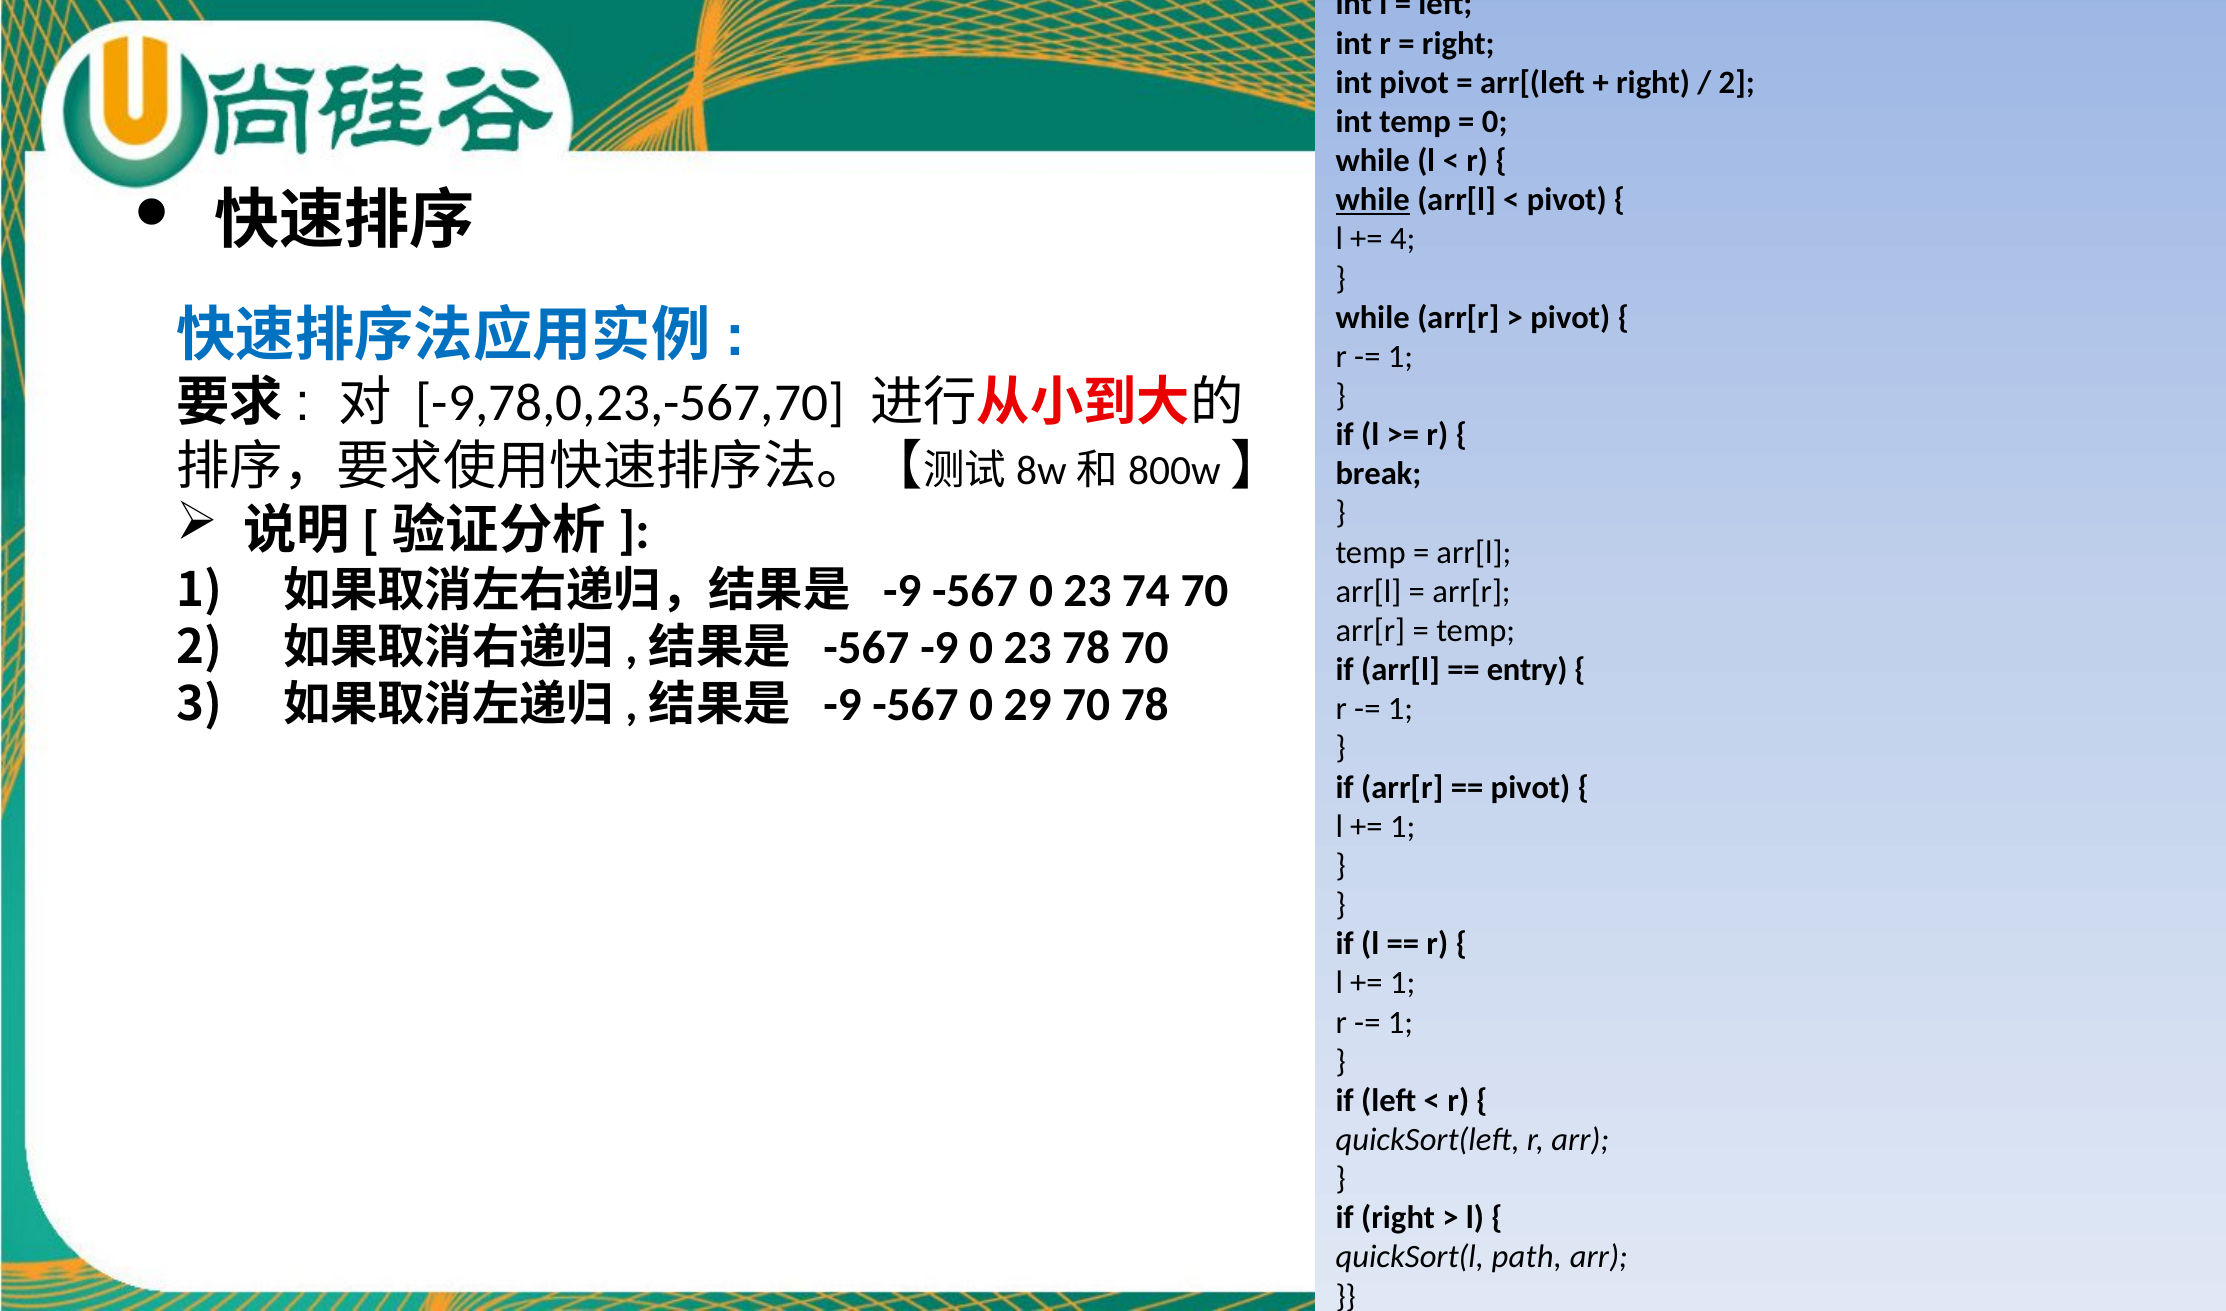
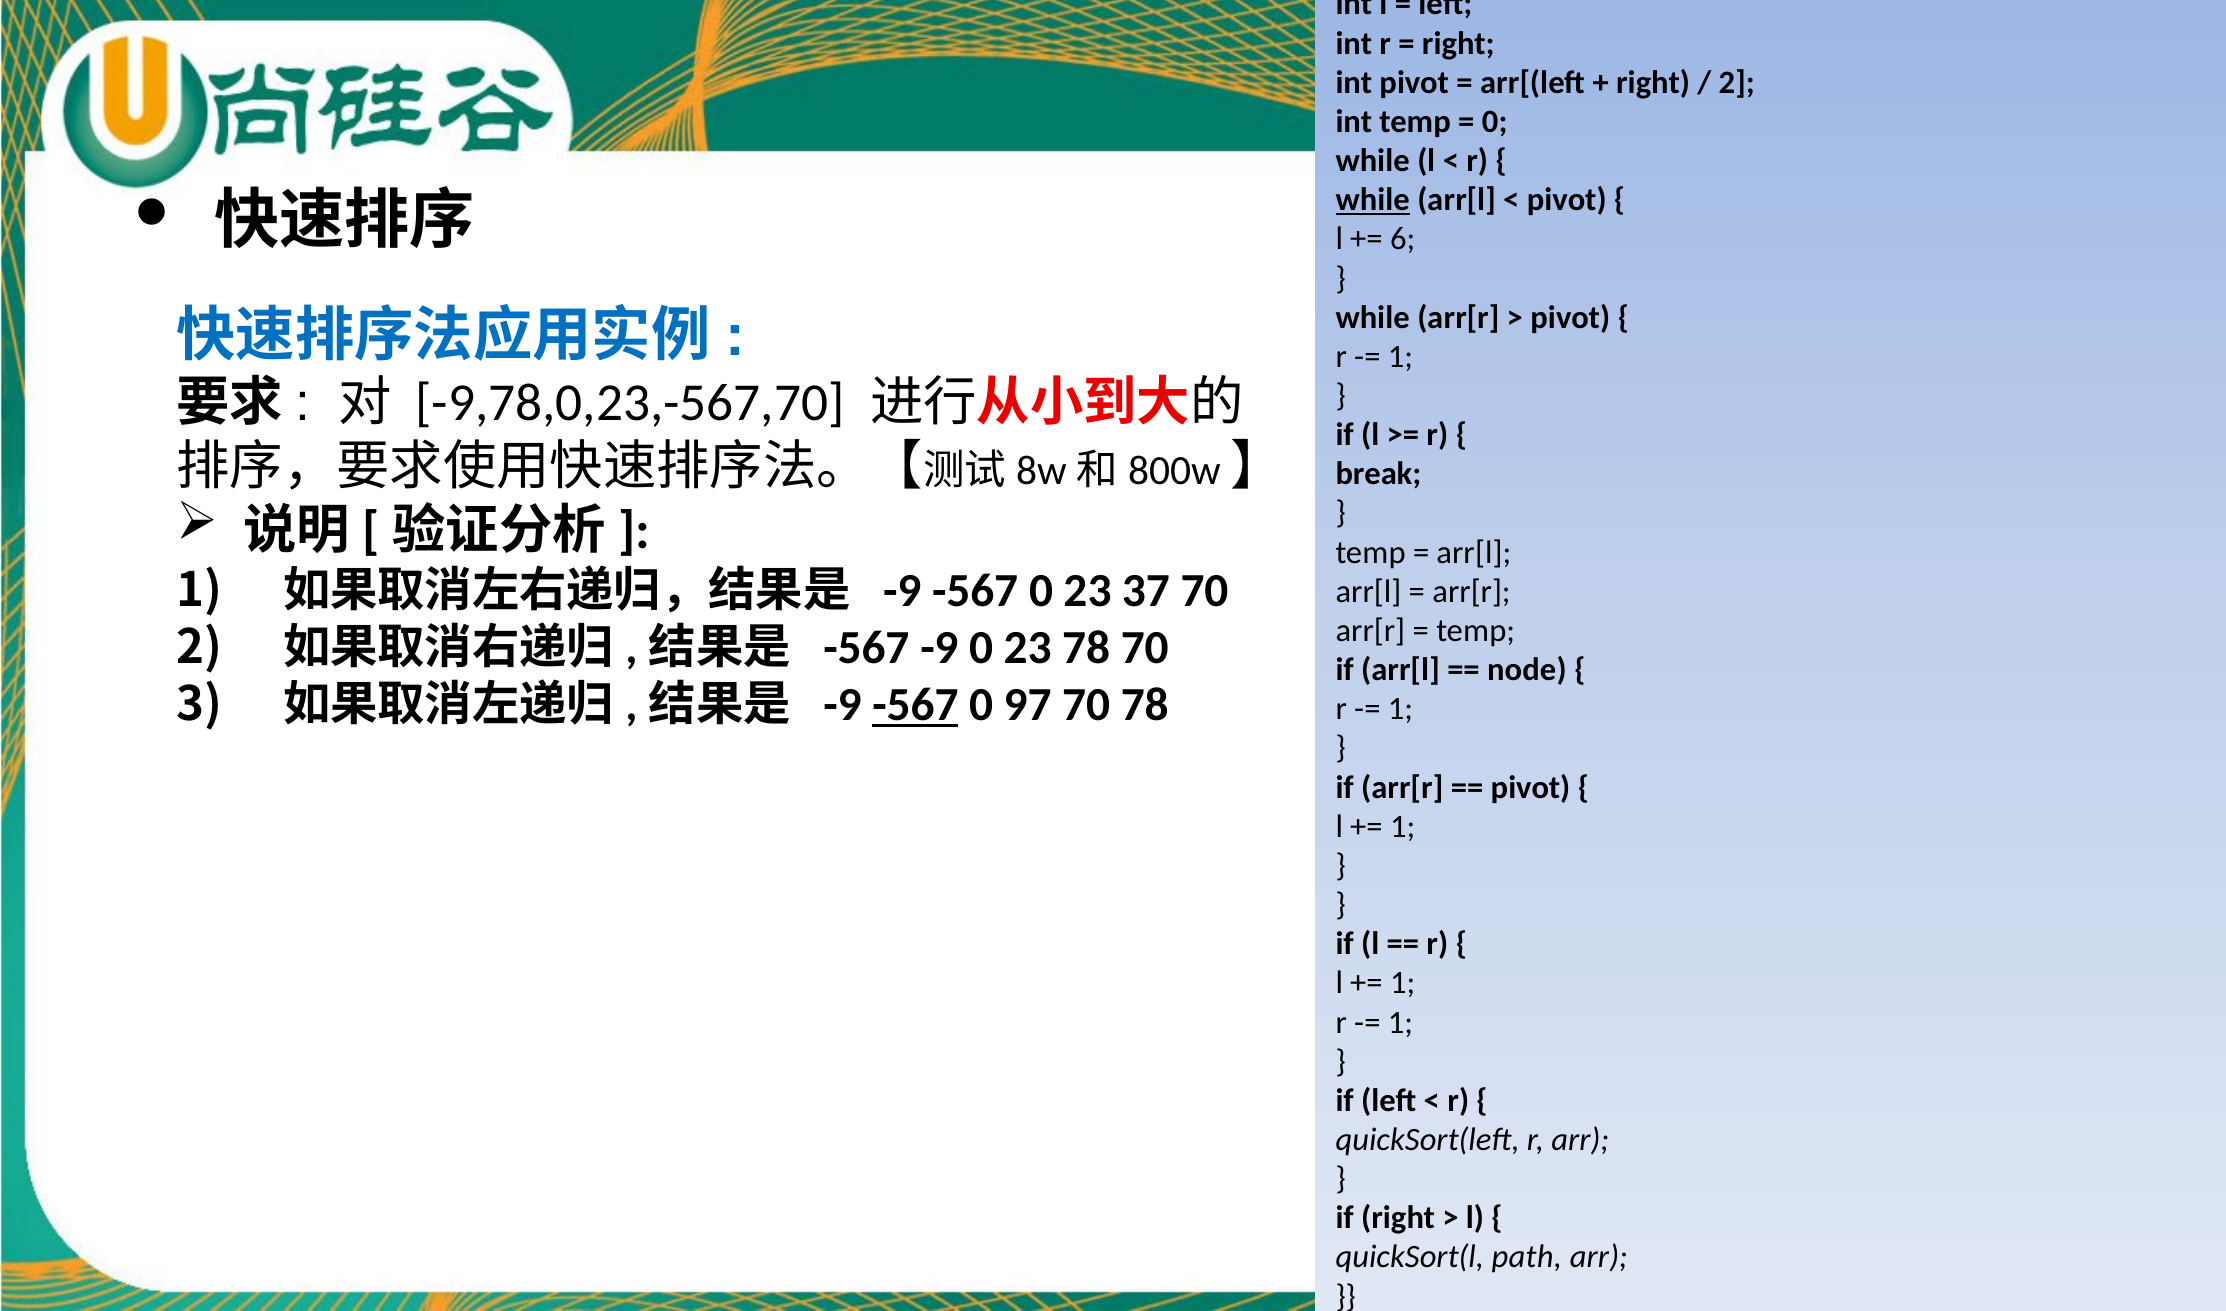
4: 4 -> 6 (1403, 239)
74: 74 -> 37 (1146, 591)
entry: entry -> node (1527, 670)
-567 underline: none -> present (915, 705)
29: 29 -> 97 (1028, 705)
